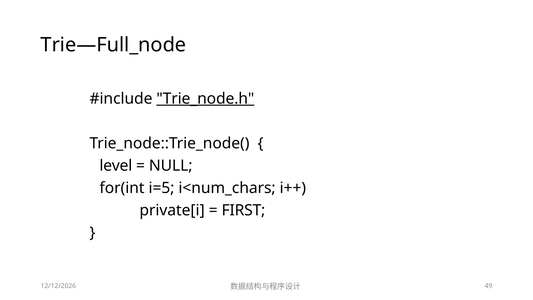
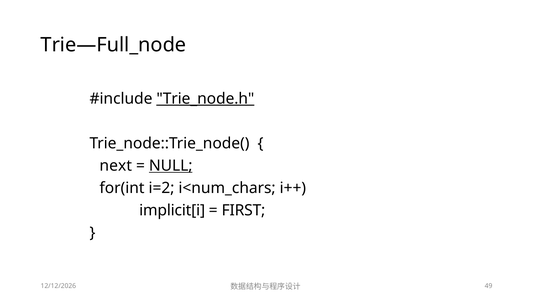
level: level -> next (116, 166)
NULL underline: none -> present (171, 166)
i=5: i=5 -> i=2 (161, 188)
private[i: private[i -> implicit[i (172, 210)
